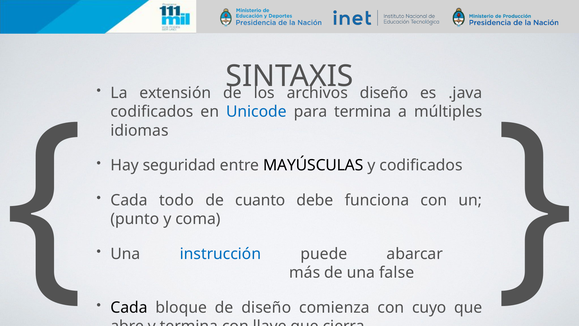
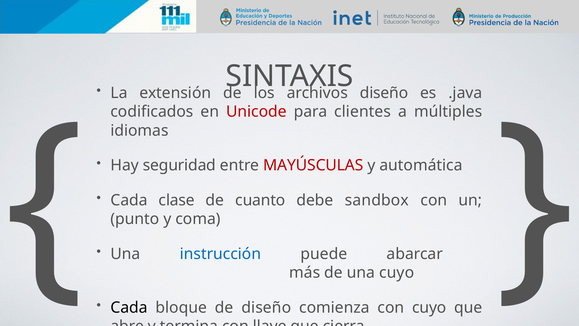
Unicode colour: blue -> red (256, 112)
para termina: termina -> clientes (363, 112)
MAYÚSCULAS colour: black -> red (313, 165)
y codificados: codificados -> automática (421, 165)
todo: todo -> clase (177, 200)
funciona: funciona -> sandbox (377, 200)
una false: false -> cuyo (397, 273)
